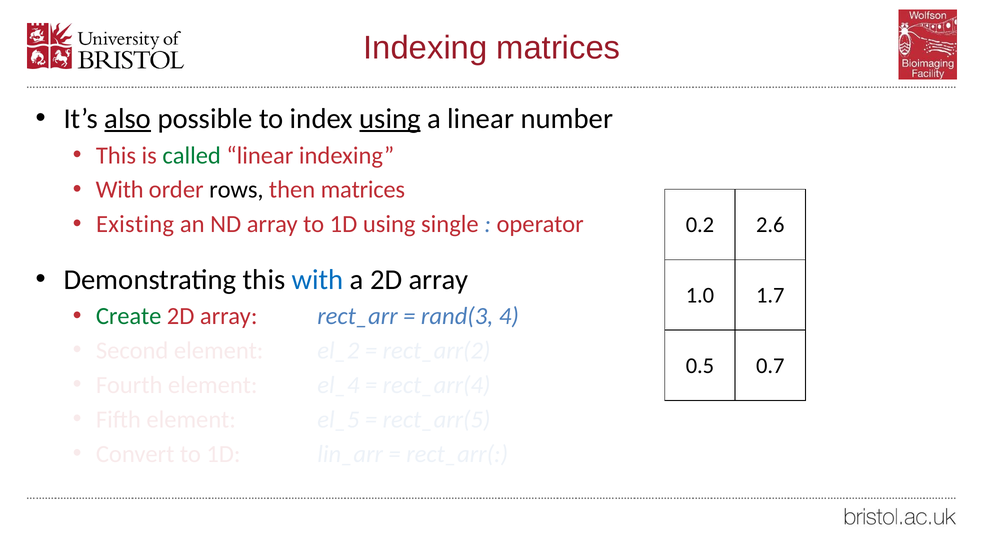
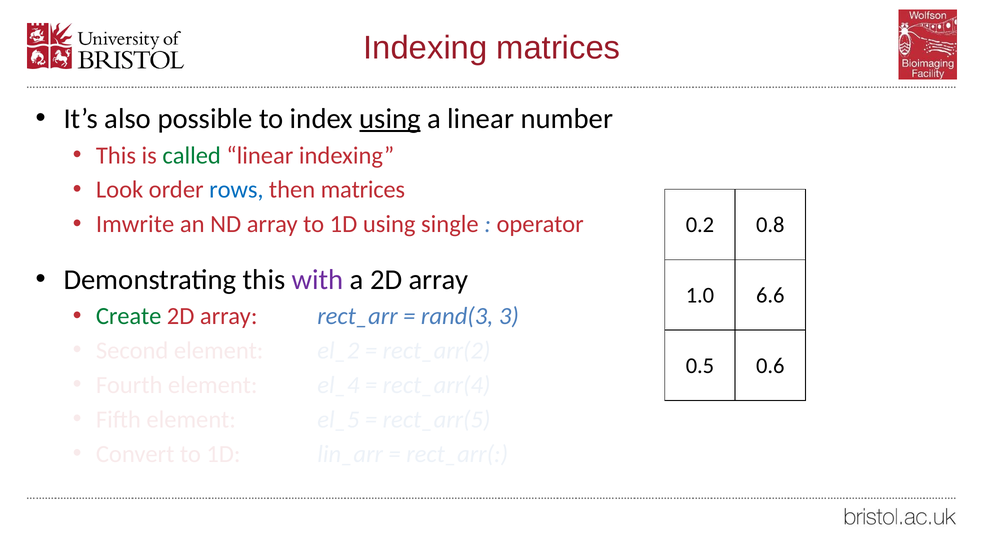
also underline: present -> none (128, 119)
With: With -> Look (120, 190)
rows colour: black -> blue (236, 190)
Existing: Existing -> Imwrite (135, 224)
2.6: 2.6 -> 0.8 (770, 225)
with colour: blue -> purple (318, 279)
1.7: 1.7 -> 6.6 (770, 295)
4: 4 -> 3 (509, 316)
0.7: 0.7 -> 0.6 (770, 365)
